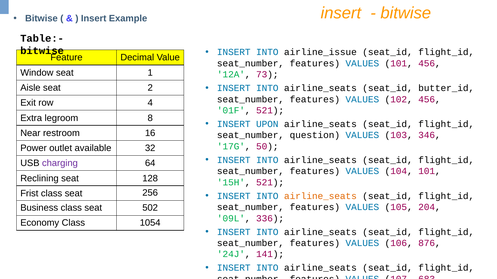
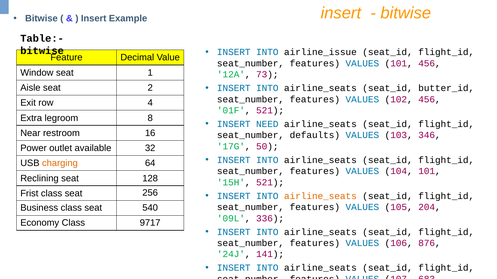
UPON: UPON -> NEED (267, 124)
question: question -> defaults (315, 136)
charging colour: purple -> orange (60, 164)
502: 502 -> 540 (150, 208)
1054: 1054 -> 9717 (150, 223)
